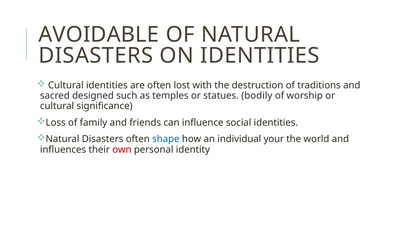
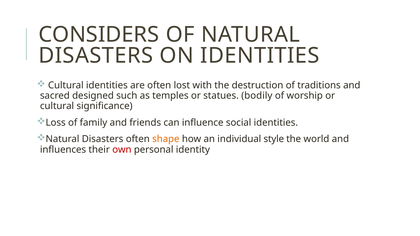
AVOIDABLE: AVOIDABLE -> CONSIDERS (99, 35)
shape colour: blue -> orange (166, 139)
your: your -> style (274, 139)
